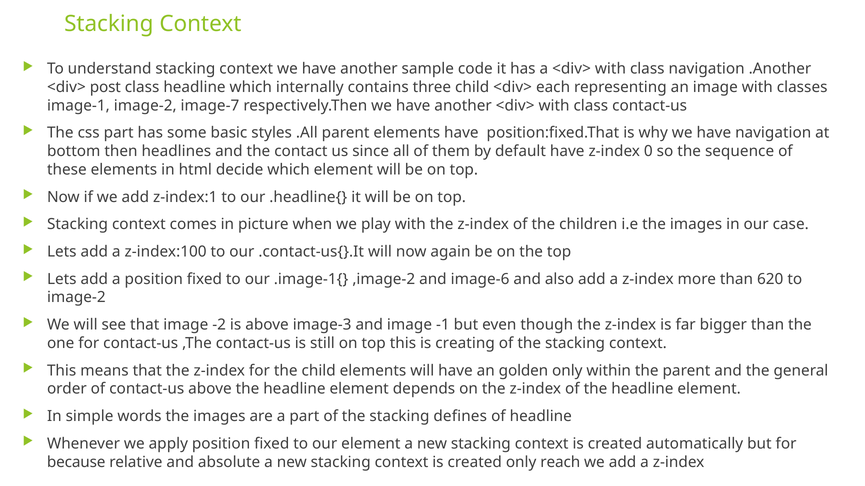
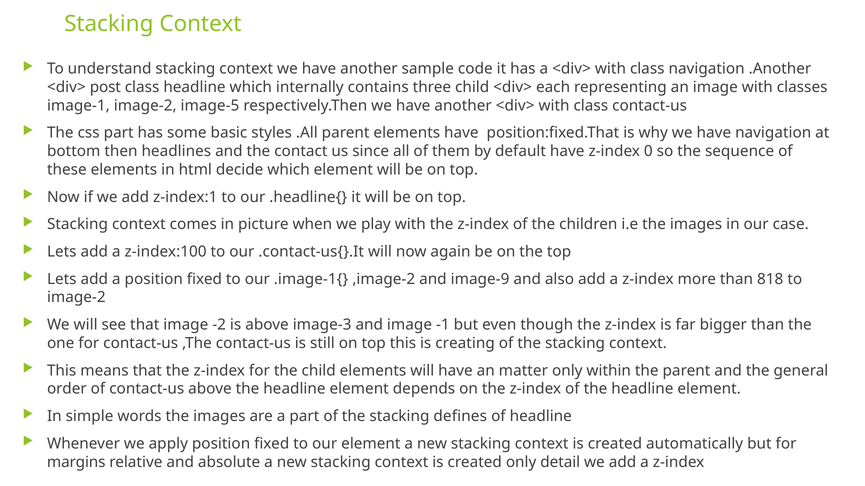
image-7: image-7 -> image-5 (210, 106)
image-6: image-6 -> image-9 (480, 279)
620: 620 -> 818 (770, 279)
golden: golden -> matter (523, 371)
because: because -> margins (76, 463)
reach: reach -> detail (560, 463)
